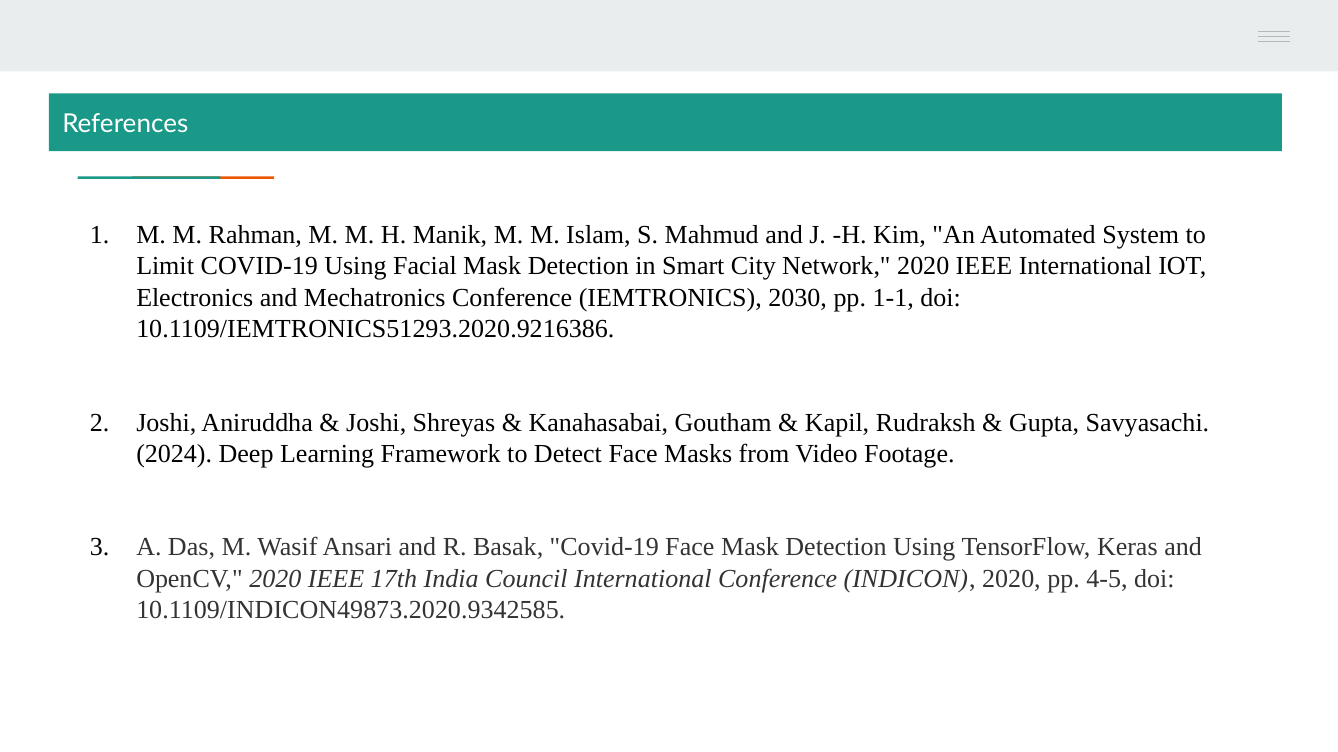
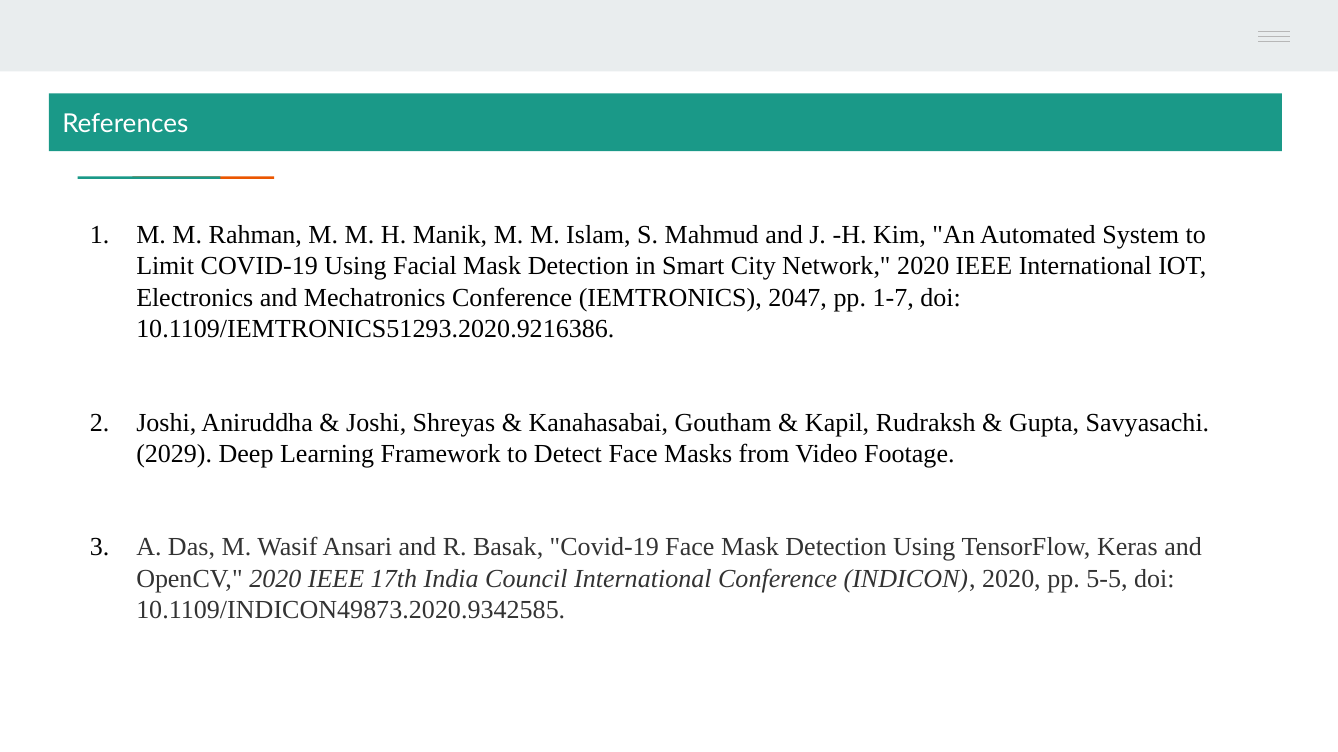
2030: 2030 -> 2047 (798, 298)
1-1: 1-1 -> 1-7 (893, 298)
2024: 2024 -> 2029 (174, 454)
4-5: 4-5 -> 5-5 (1107, 579)
